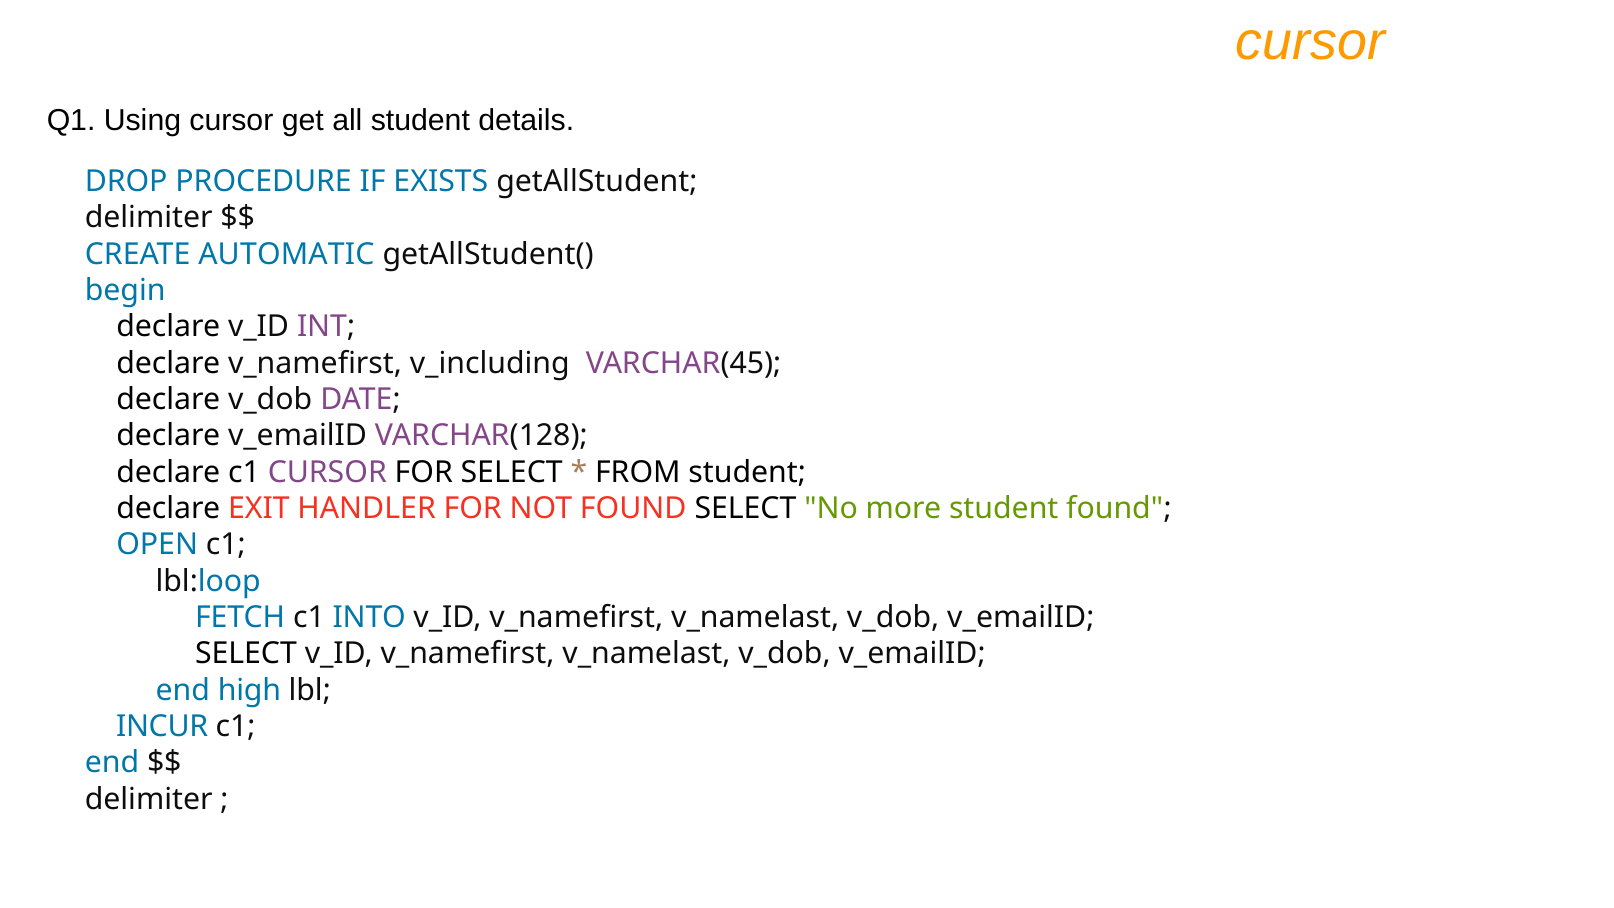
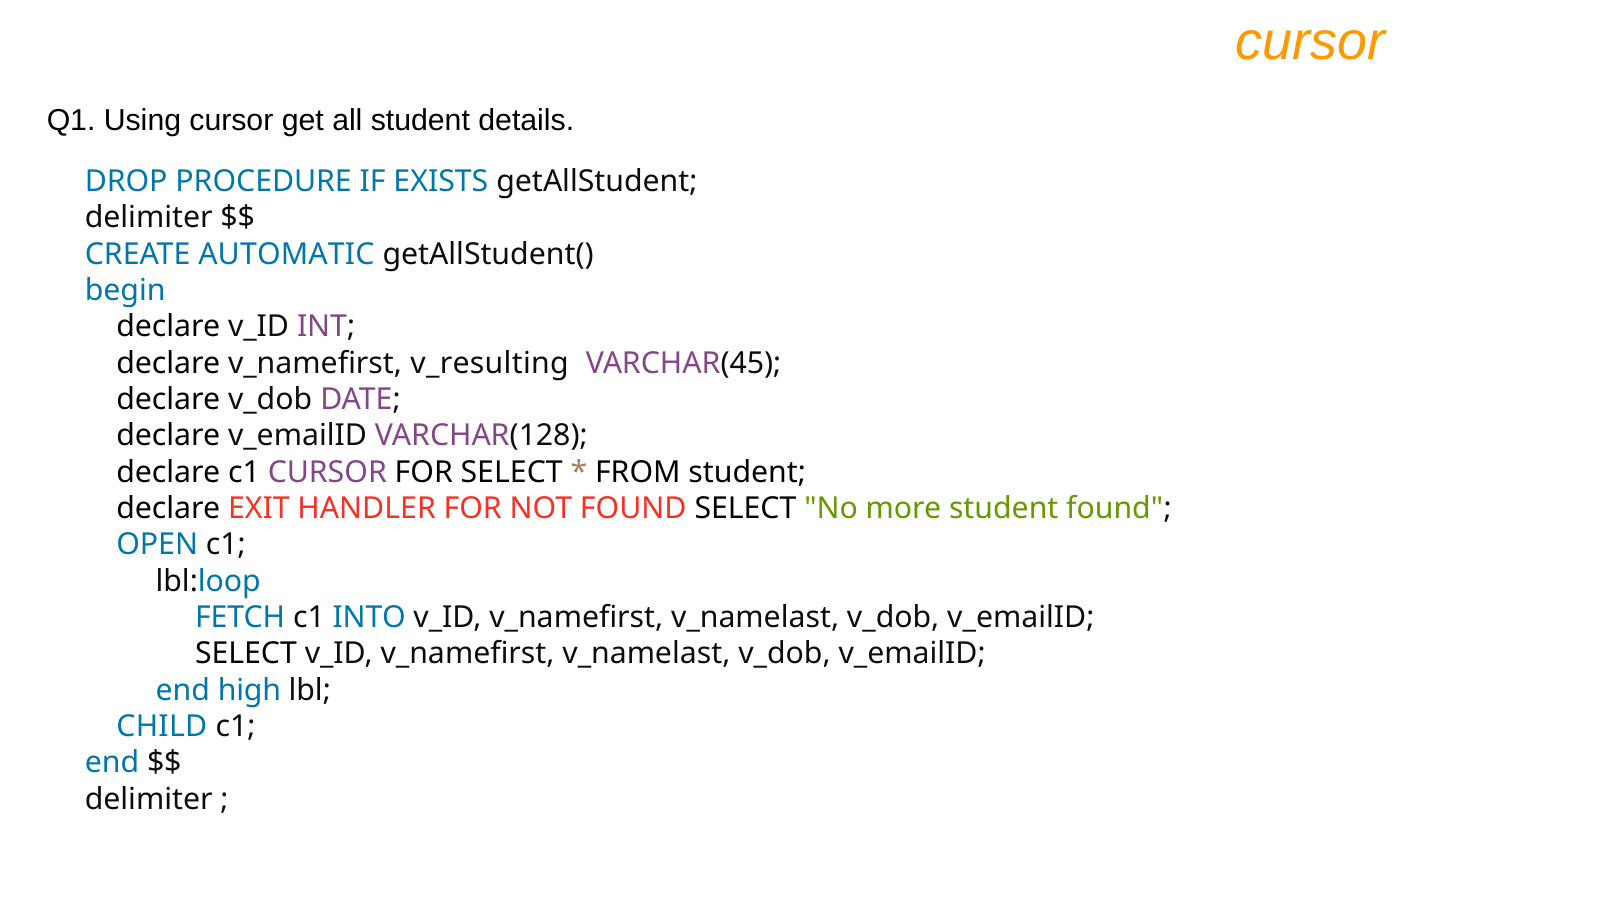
v_including: v_including -> v_resulting (490, 363)
INCUR: INCUR -> CHILD (162, 726)
